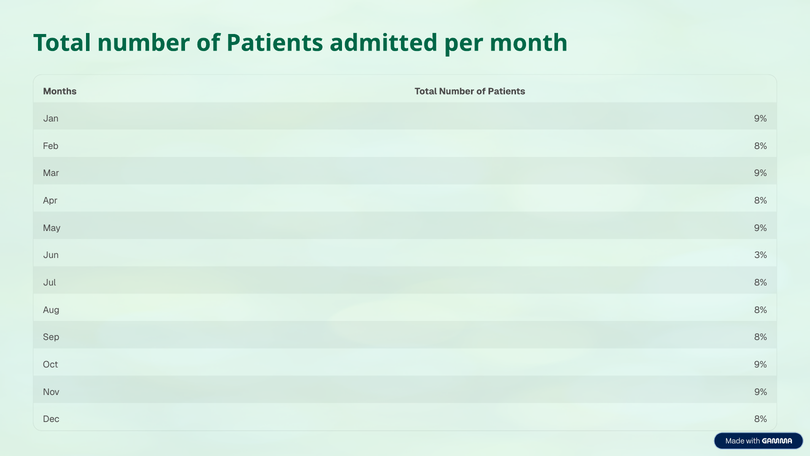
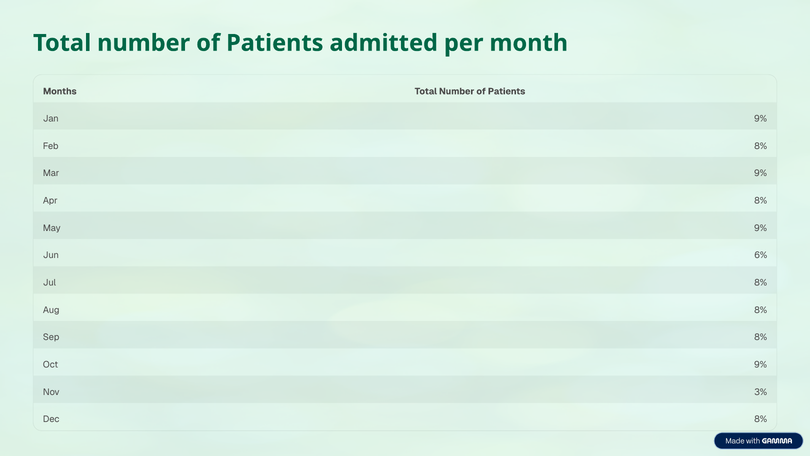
3%: 3% -> 6% (761, 255)
Nov 9%: 9% -> 3% (761, 392)
